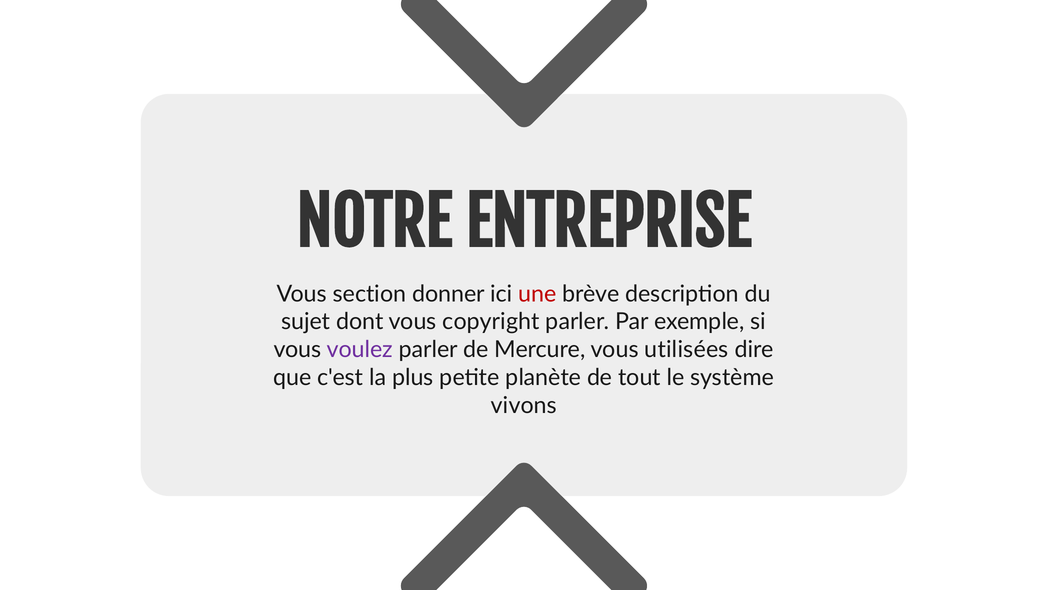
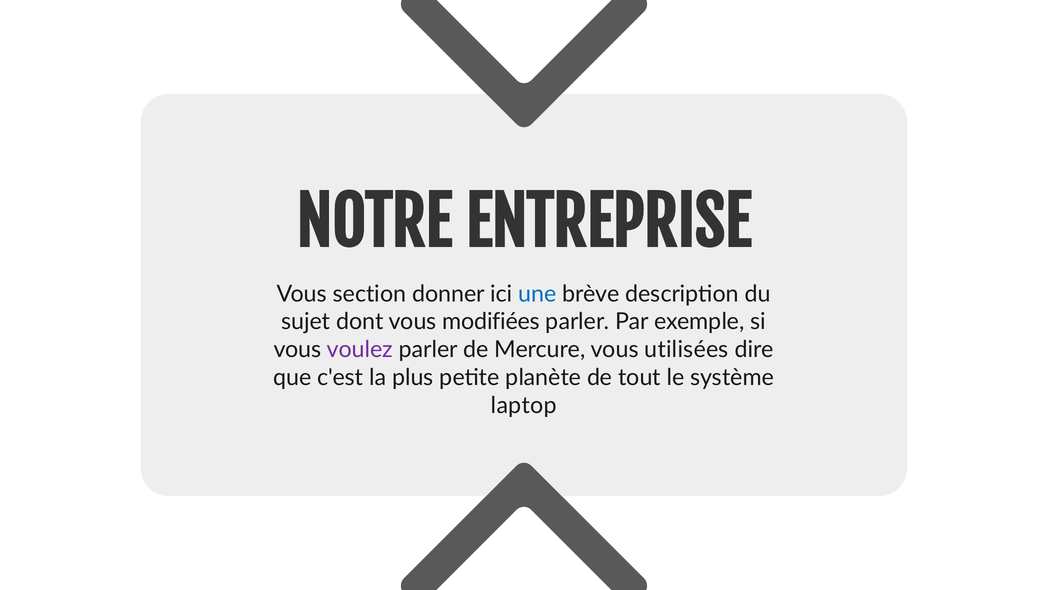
une colour: red -> blue (537, 294)
copyright: copyright -> modifiées (491, 322)
vivons: vivons -> laptop (524, 405)
